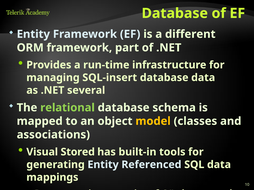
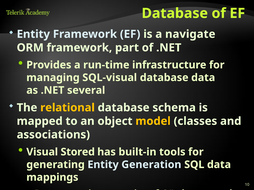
different: different -> navigate (190, 34)
SQL-insert: SQL-insert -> SQL-visual (110, 78)
relational colour: light green -> yellow (67, 108)
Referenced: Referenced -> Generation (151, 165)
